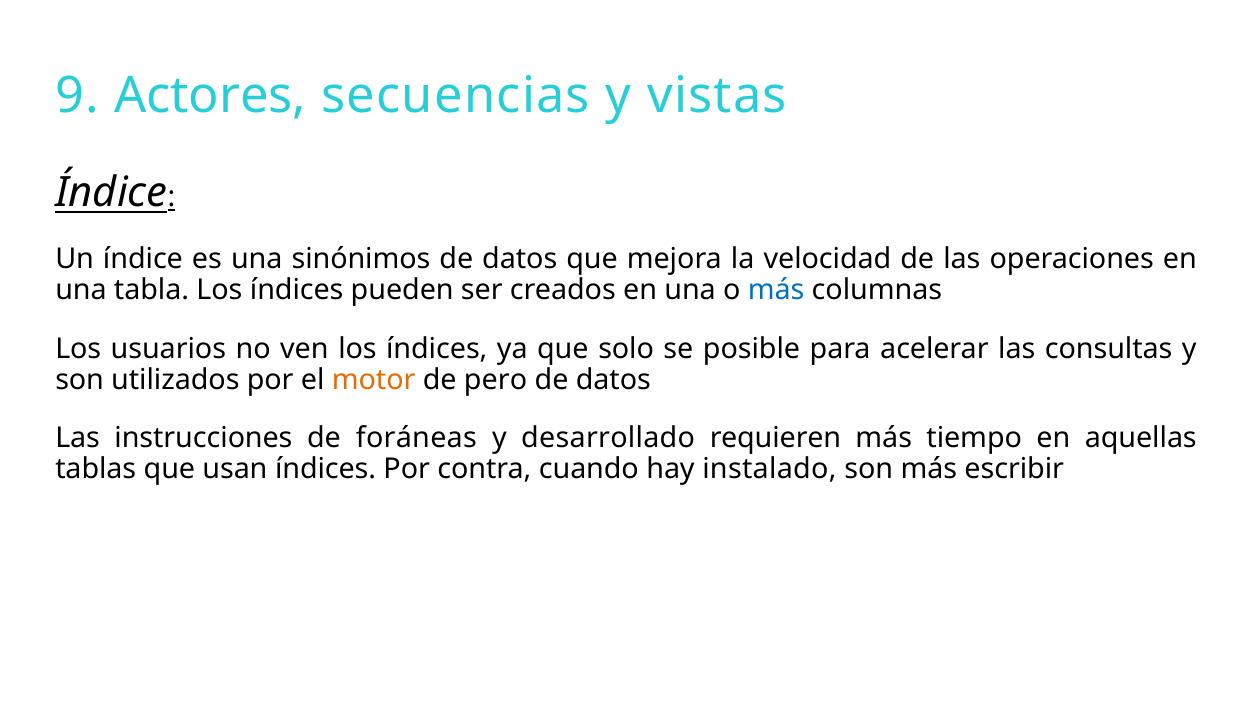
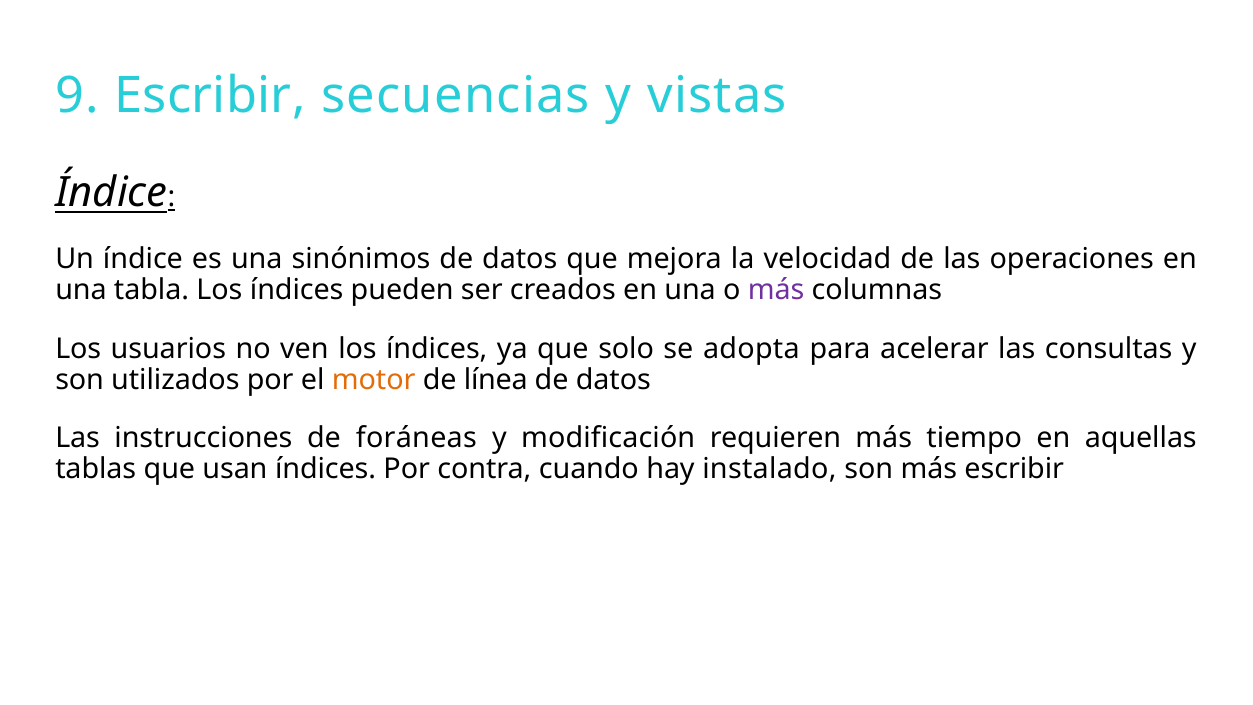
9 Actores: Actores -> Escribir (210, 96)
más colour: blue -> purple (776, 290)
posible: posible -> adopta (751, 348)
pero: pero -> línea (496, 379)
desarrollado: desarrollado -> modificación (608, 438)
